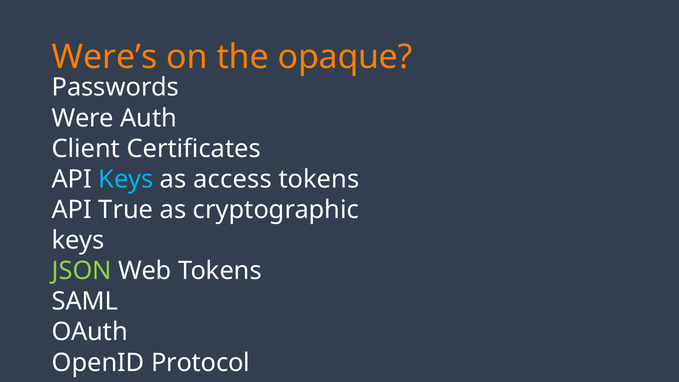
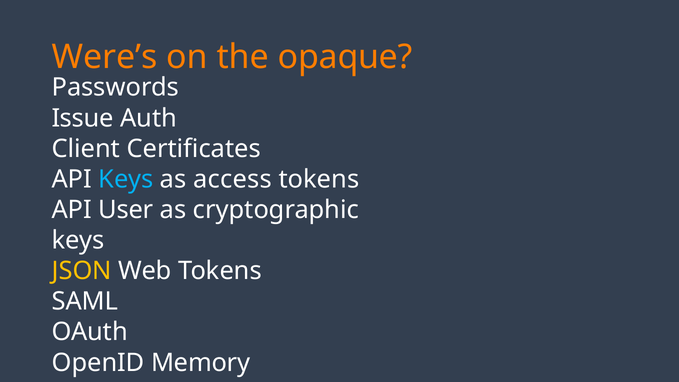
Were: Were -> Issue (83, 118)
True: True -> User (126, 210)
JSON colour: light green -> yellow (82, 271)
Protocol: Protocol -> Memory (201, 363)
